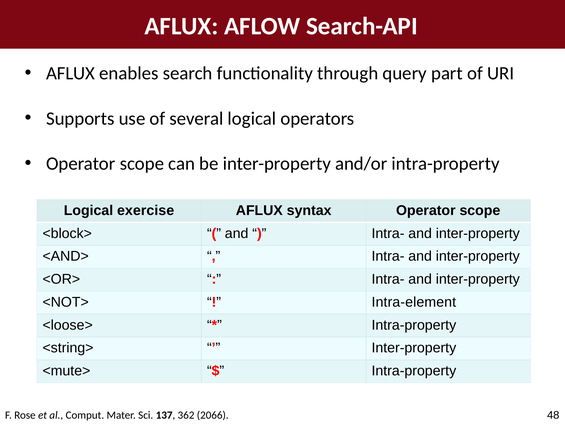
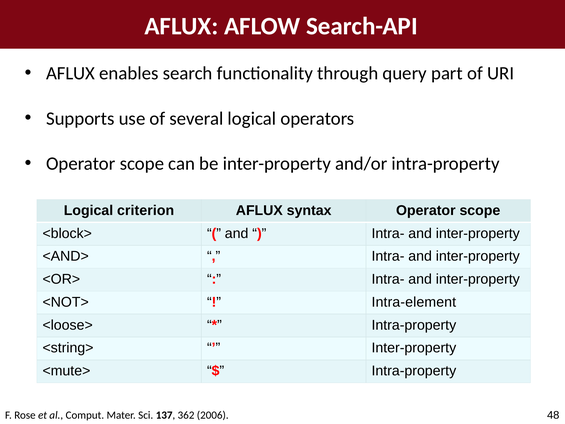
exercise: exercise -> criterion (146, 210)
2066: 2066 -> 2006 (213, 415)
